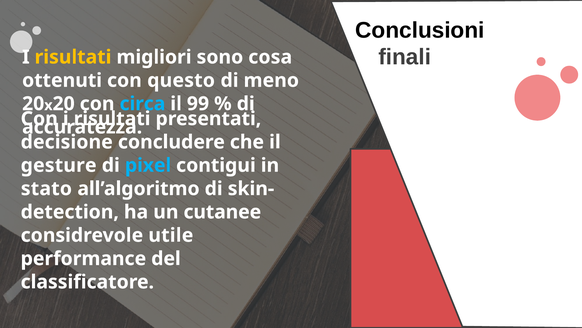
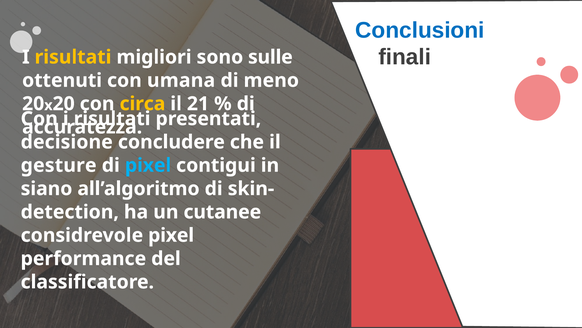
Conclusioni colour: black -> blue (420, 30)
cosa: cosa -> sulle (270, 57)
questo: questo -> umana (181, 80)
circa colour: light blue -> yellow (142, 104)
99: 99 -> 21 (198, 104)
stato: stato -> siano (47, 188)
considrevole utile: utile -> pixel (171, 235)
